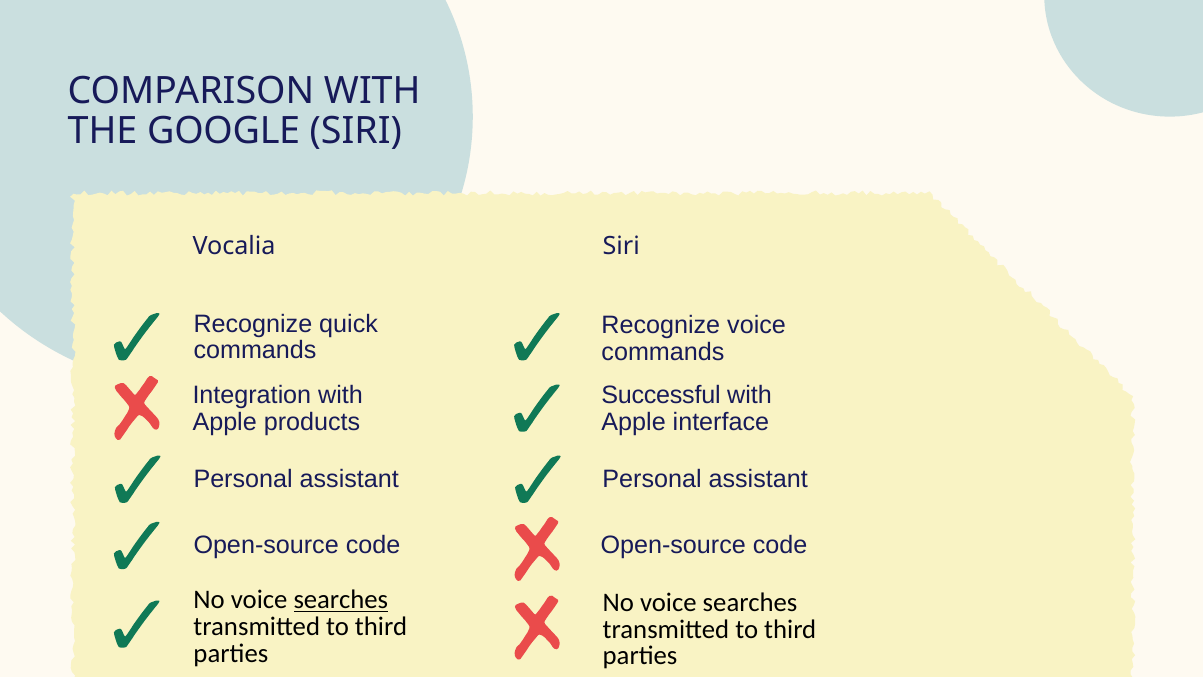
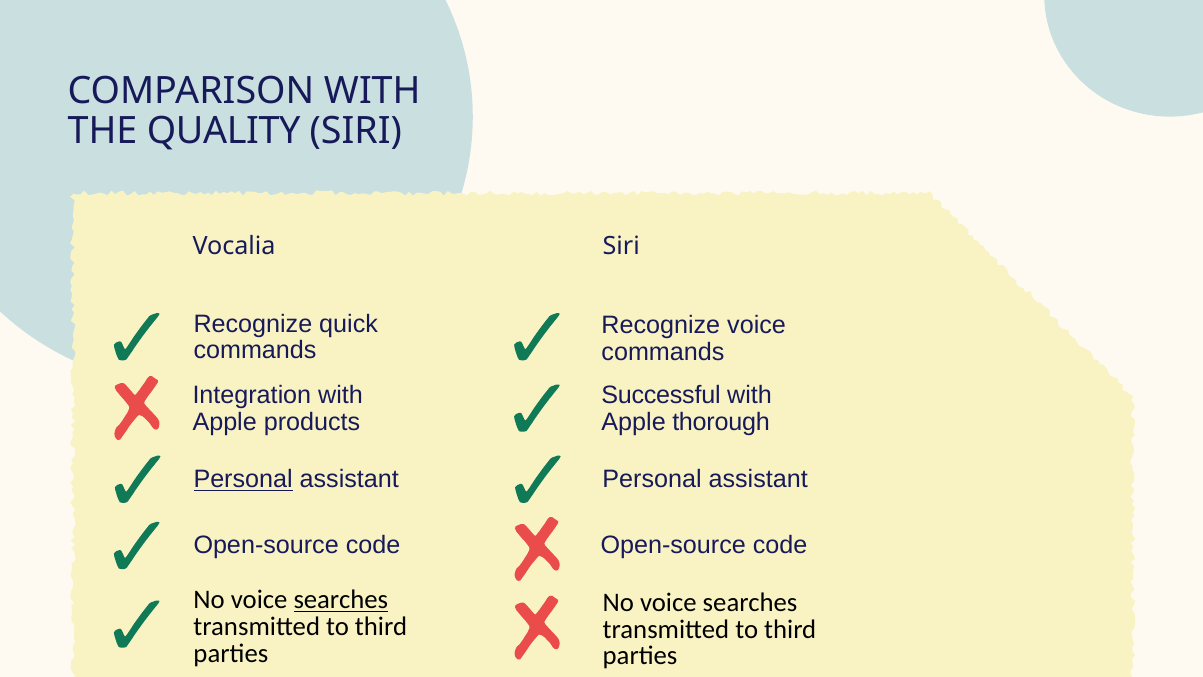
GOOGLE: GOOGLE -> QUALITY (224, 131)
interface: interface -> thorough (721, 422)
Personal underline: none -> present (243, 479)
